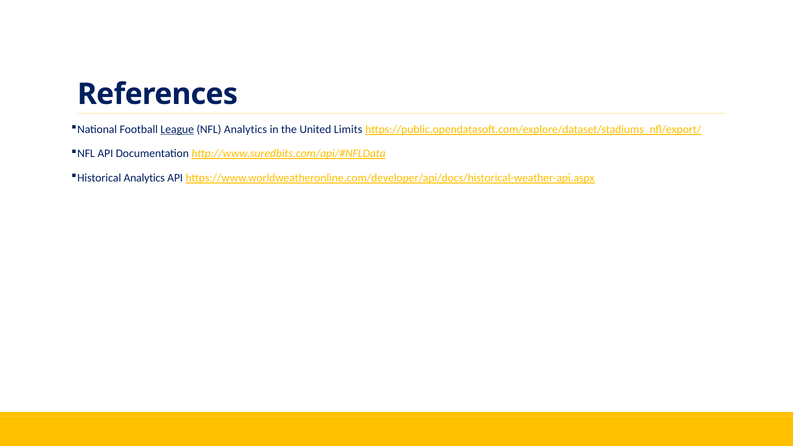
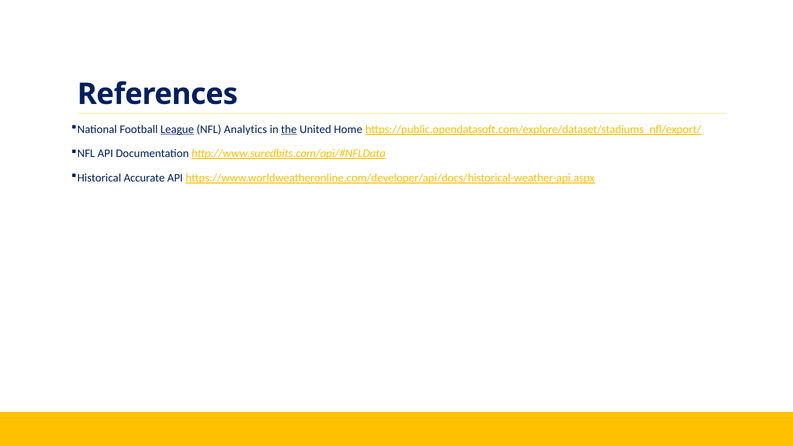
the underline: none -> present (289, 129)
Limits: Limits -> Home (348, 129)
Analytics: Analytics -> Accurate (144, 178)
